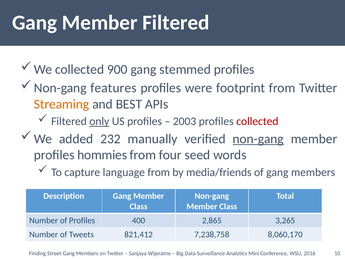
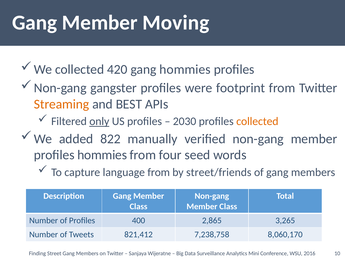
Member Filtered: Filtered -> Moving (176, 23)
900: 900 -> 420 (117, 69)
gang stemmed: stemmed -> hommies (185, 69)
features: features -> gangster (114, 88)
2003: 2003 -> 2030 (185, 121)
collected colour: red -> orange (257, 121)
232: 232 -> 822 (110, 139)
non-gang underline: present -> none (258, 139)
media/friends: media/friends -> street/friends (219, 172)
